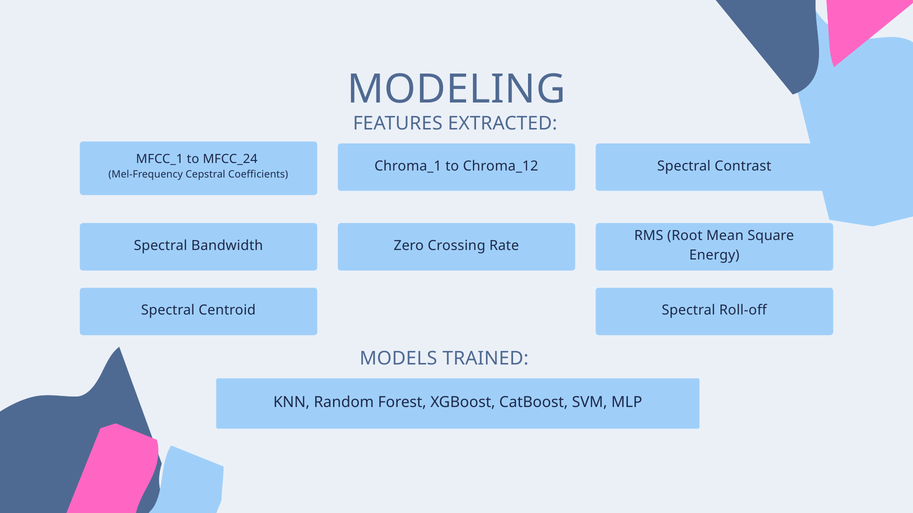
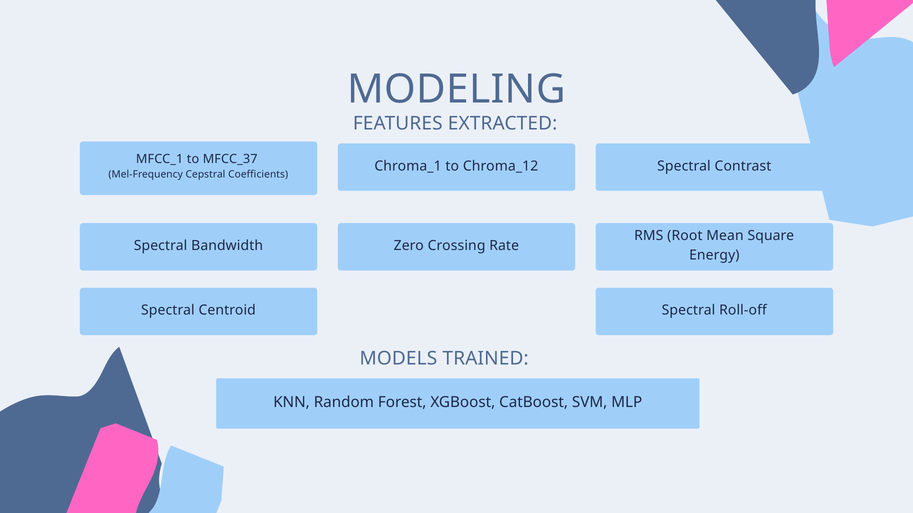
MFCC_24: MFCC_24 -> MFCC_37 (230, 159)
